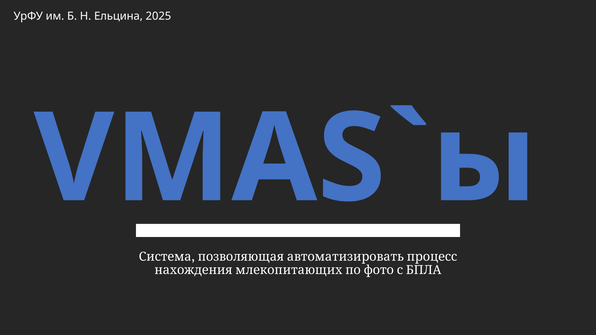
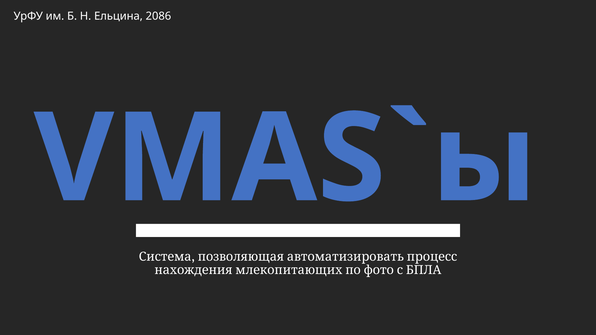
2025: 2025 -> 2086 (158, 16)
